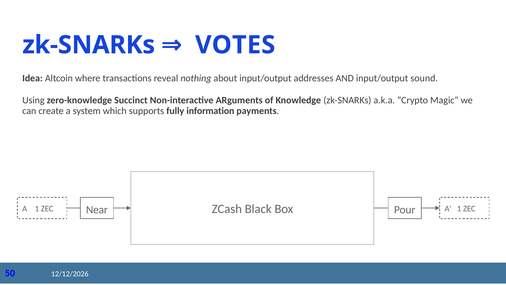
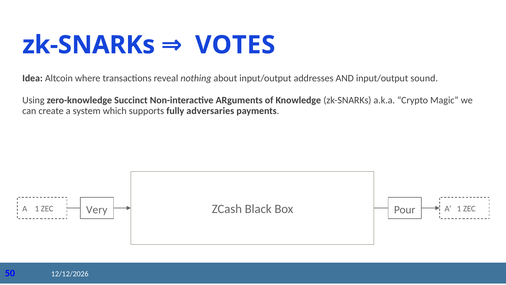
information: information -> adversaries (210, 111)
Near: Near -> Very (97, 210)
